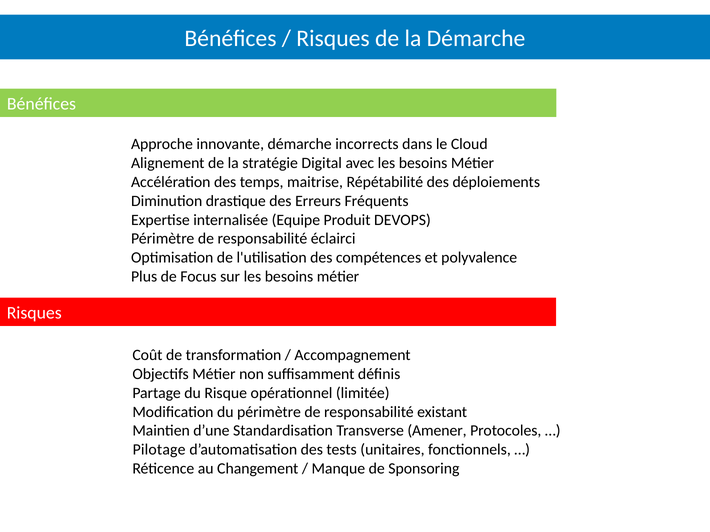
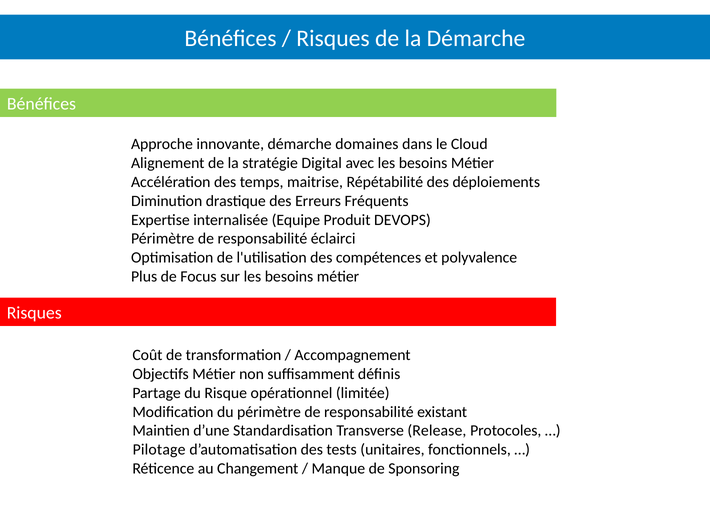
incorrects: incorrects -> domaines (367, 144)
Amener: Amener -> Release (437, 431)
